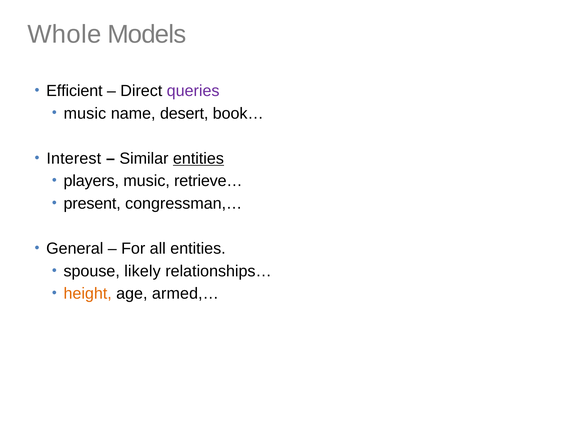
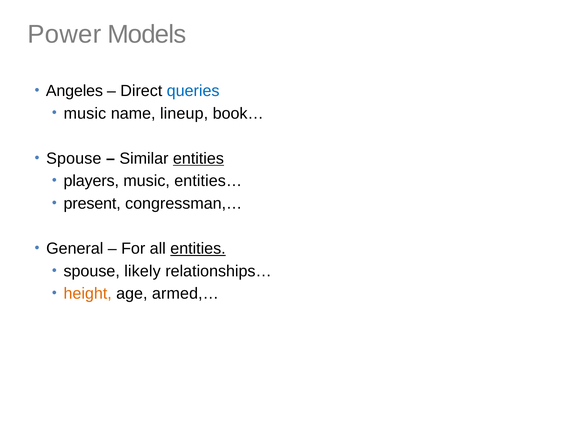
Whole: Whole -> Power (64, 34)
Efficient: Efficient -> Angeles (74, 91)
queries colour: purple -> blue (193, 91)
desert: desert -> lineup (184, 113)
Interest: Interest -> Spouse (74, 158)
retrieve…: retrieve… -> entities… (208, 181)
entities underline: none -> present (198, 248)
